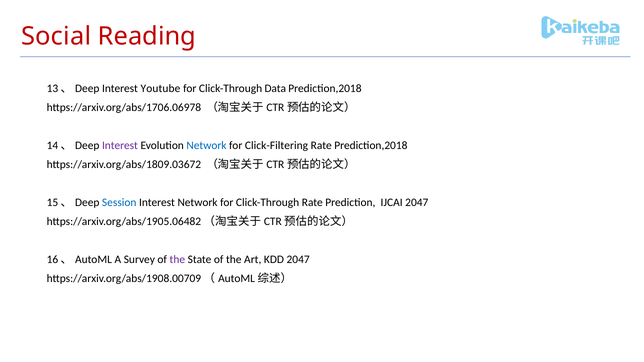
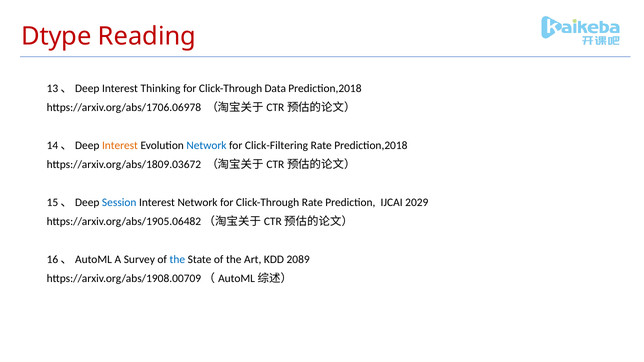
Social: Social -> Dtype (56, 36)
Youtube: Youtube -> Thinking (160, 88)
Interest colour: purple -> orange (120, 146)
IJCAI 2047: 2047 -> 2029 (417, 203)
the colour: purple -> blue (177, 260)
KDD 2047: 2047 -> 2089 (298, 260)
